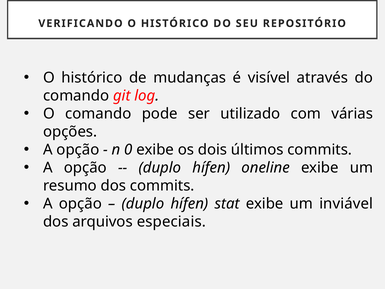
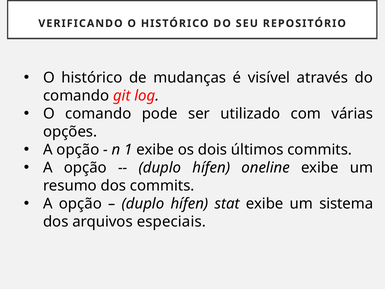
0: 0 -> 1 (128, 150)
inviável: inviável -> sistema (346, 204)
